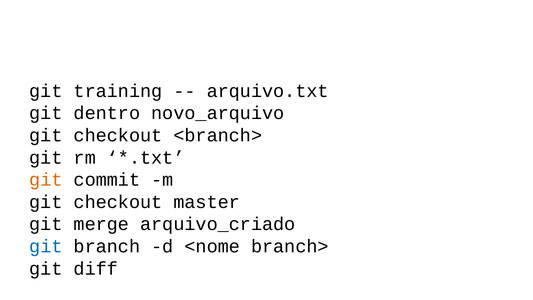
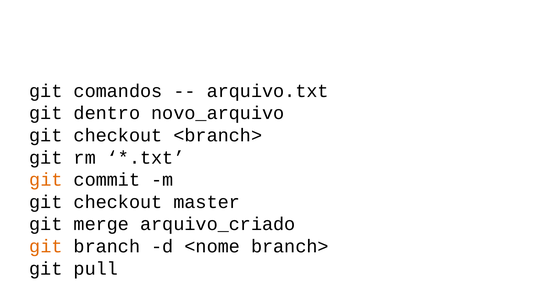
training: training -> comandos (118, 91)
git colour: blue -> orange (46, 246)
diff: diff -> pull (96, 268)
